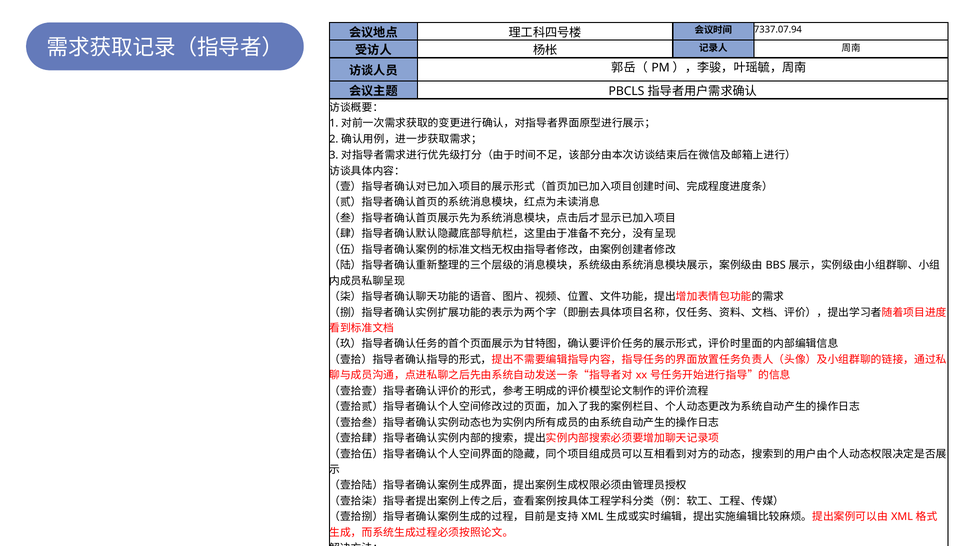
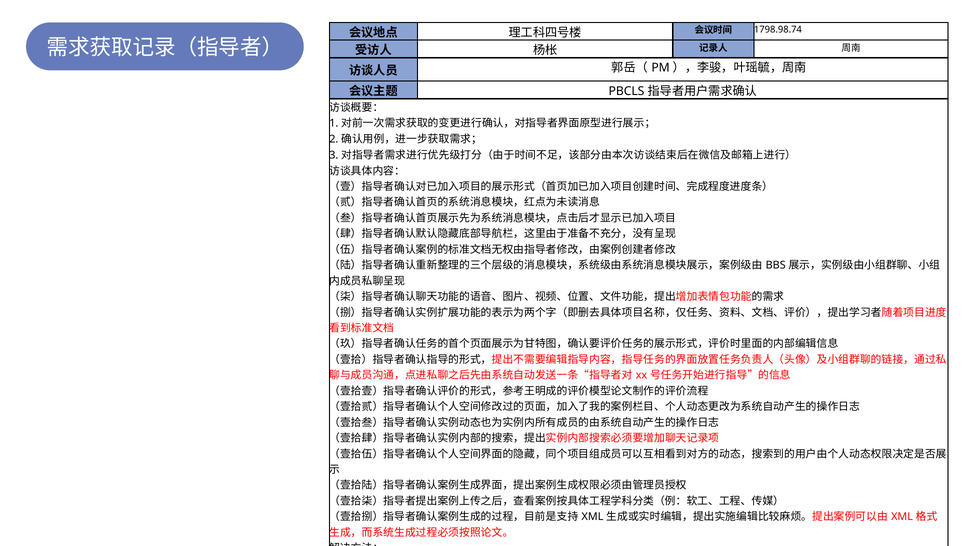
7337.07.94: 7337.07.94 -> 1798.98.74 (778, 29)
